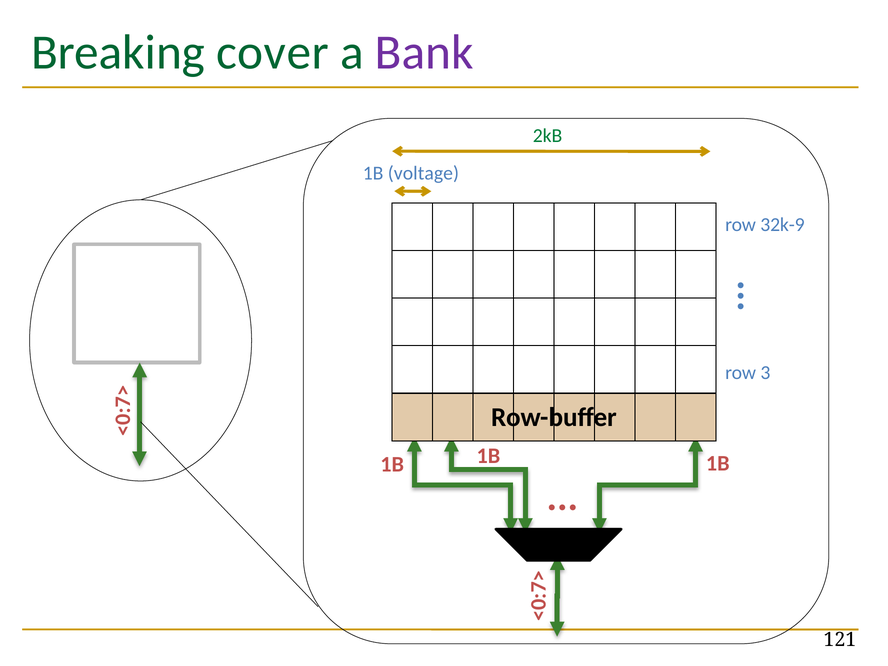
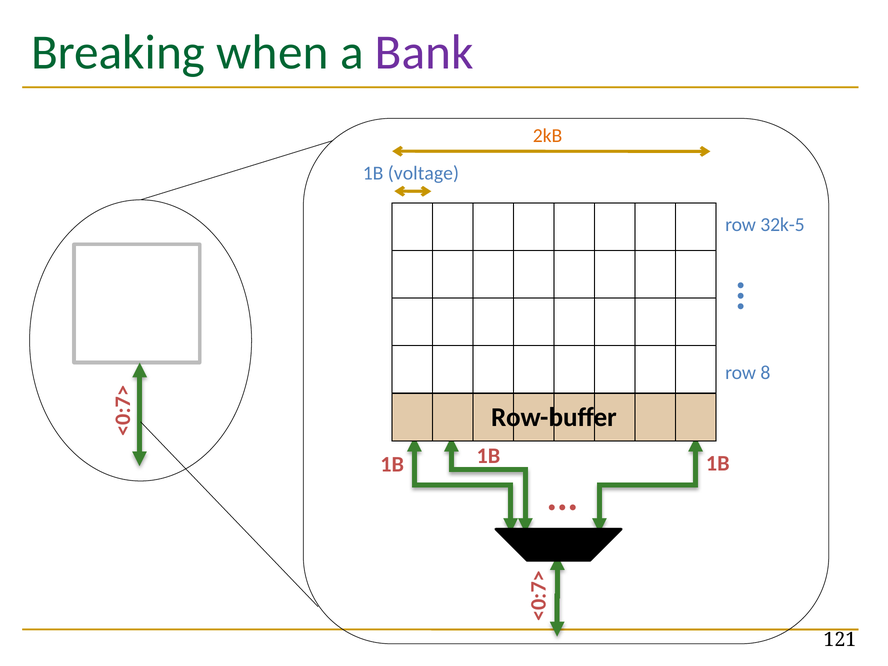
cover: cover -> when (272, 52)
2kB colour: green -> orange (548, 136)
32k-9: 32k-9 -> 32k-5 (782, 225)
3: 3 -> 8 (765, 373)
